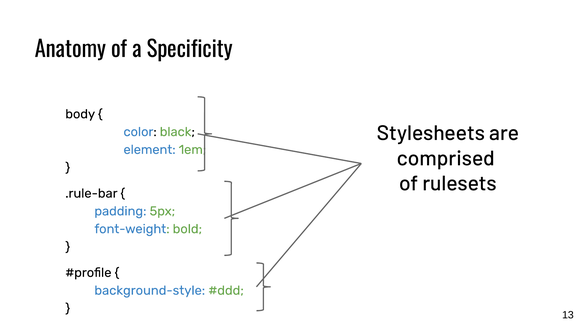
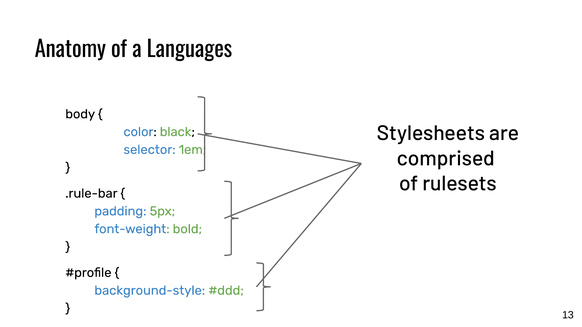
Specificity: Specificity -> Languages (190, 50)
element: element -> selector (149, 150)
